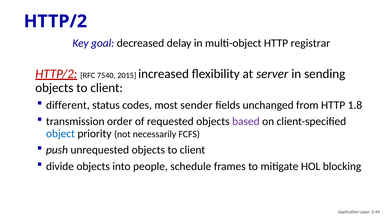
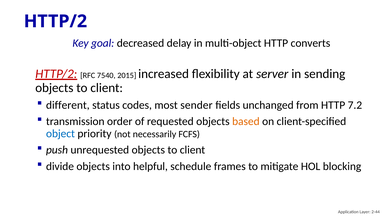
registrar: registrar -> converts (310, 43)
1.8: 1.8 -> 7.2 (355, 105)
based colour: purple -> orange (246, 122)
people: people -> helpful (150, 167)
